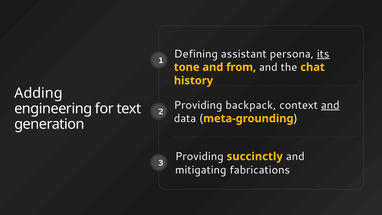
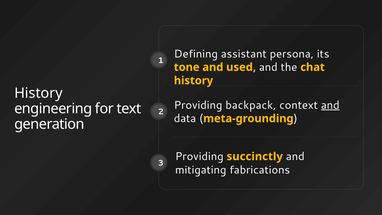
its underline: present -> none (323, 54)
from: from -> used (241, 67)
Adding: Adding -> History (38, 93)
